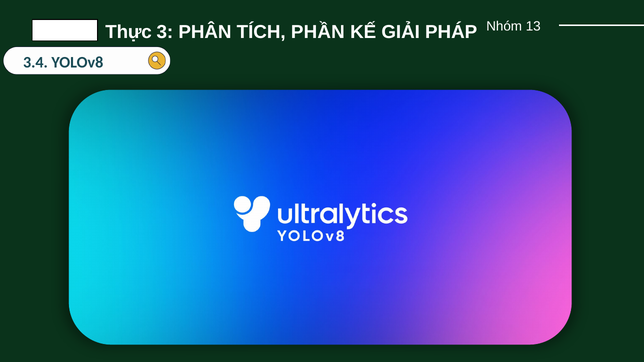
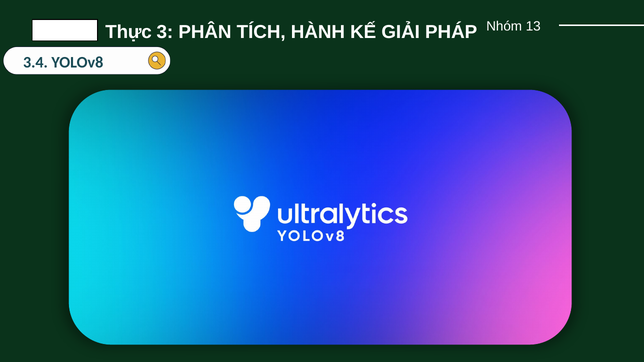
PHẦN: PHẦN -> HÀNH (318, 32)
